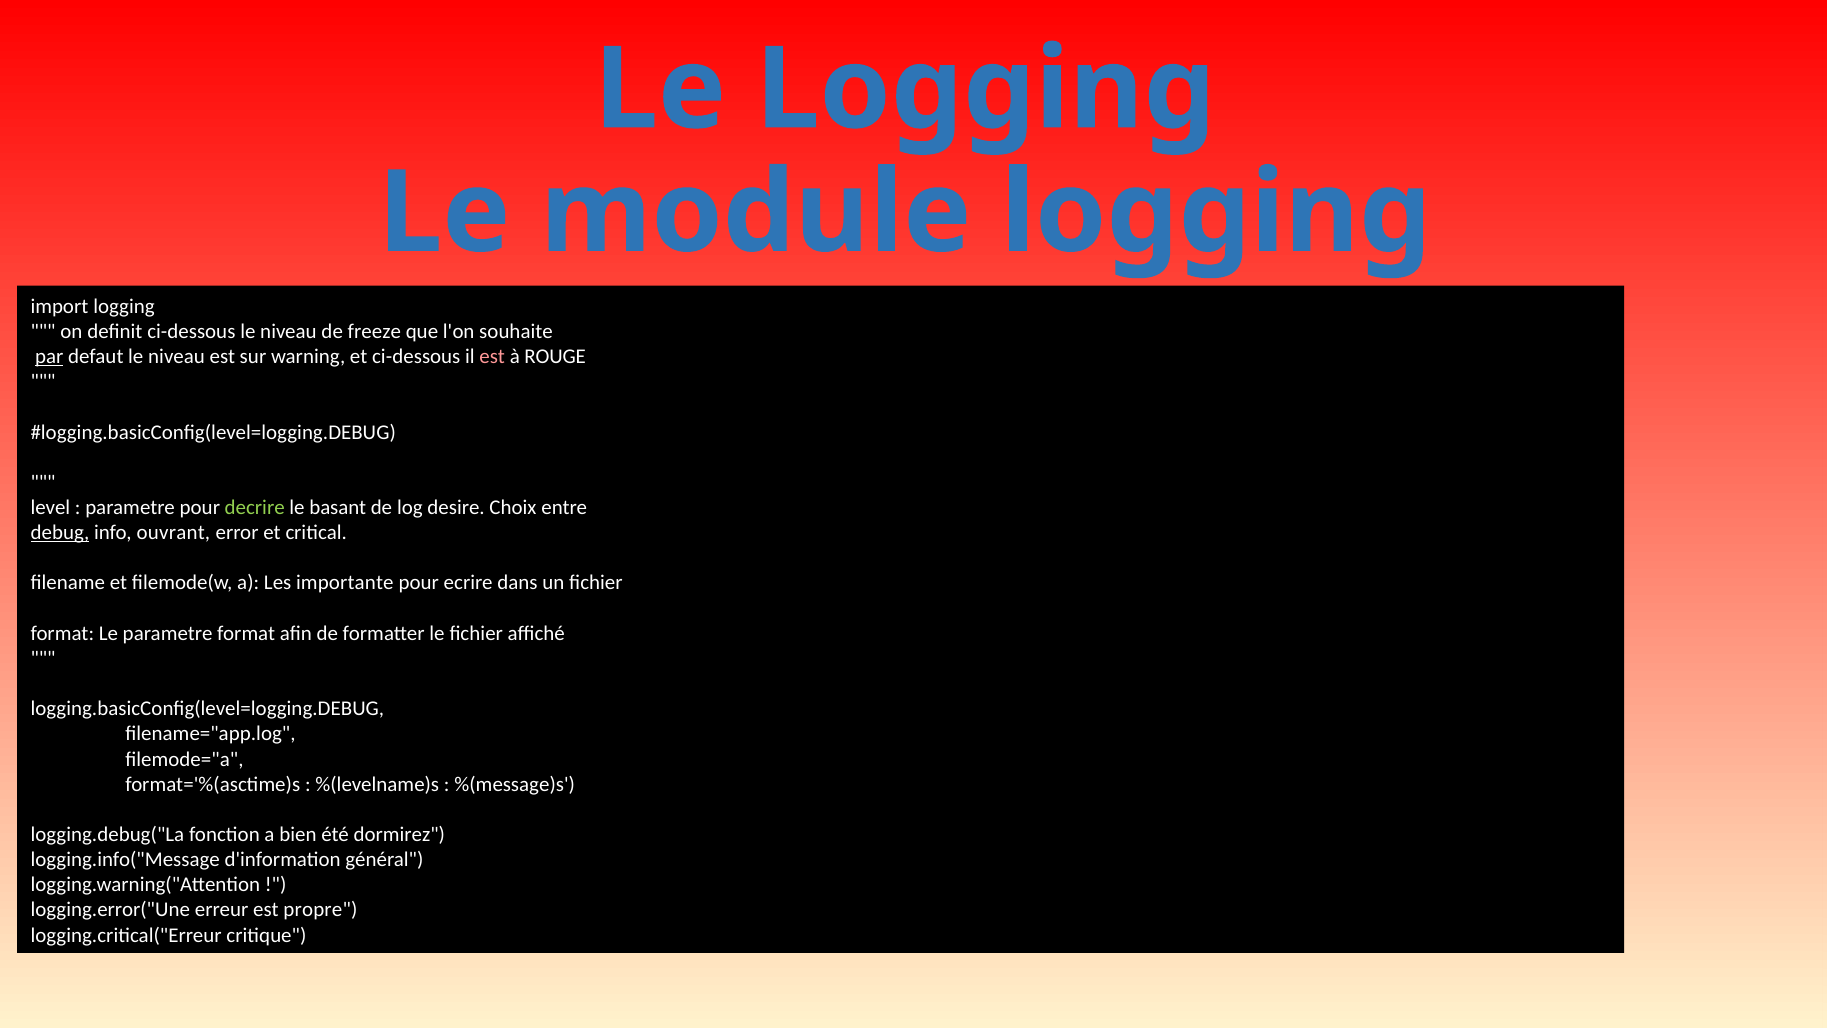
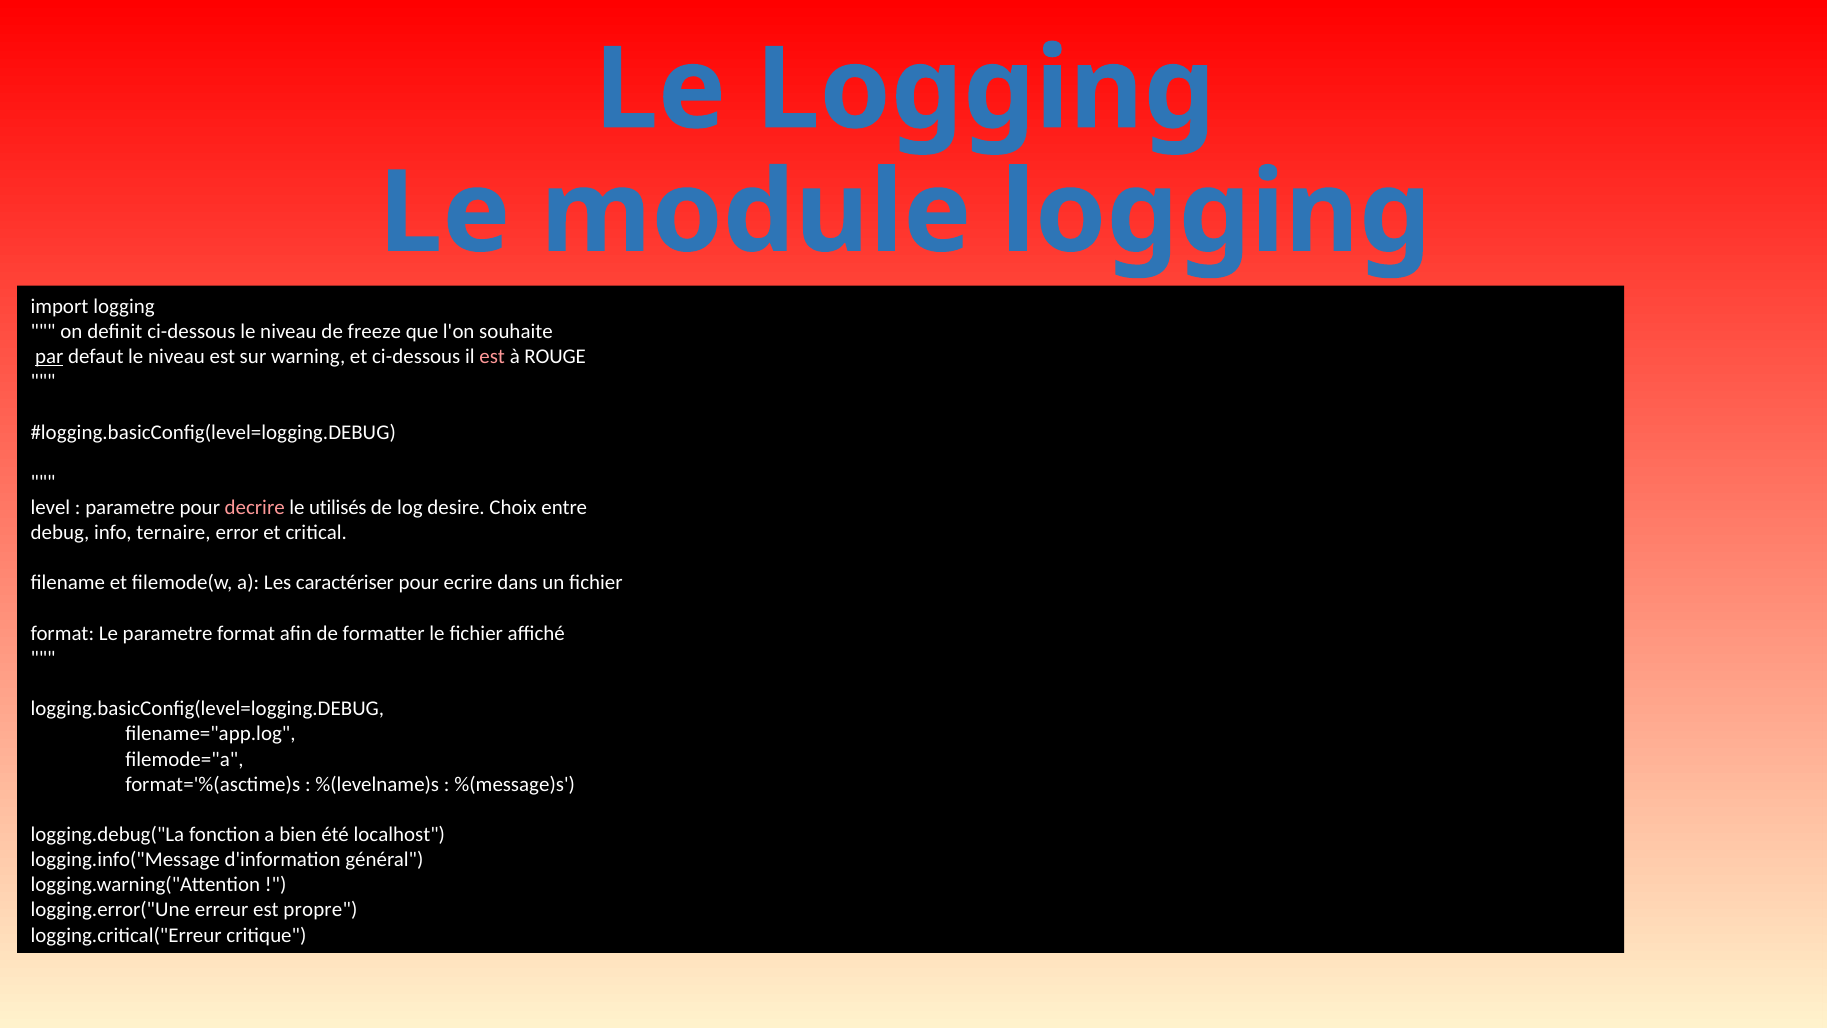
decrire colour: light green -> pink (255, 507)
basant: basant -> utilisés (338, 507)
debug underline: present -> none (60, 533)
ouvrant: ouvrant -> ternaire (174, 533)
importante: importante -> caractériser (345, 583)
dormirez: dormirez -> localhost (399, 834)
